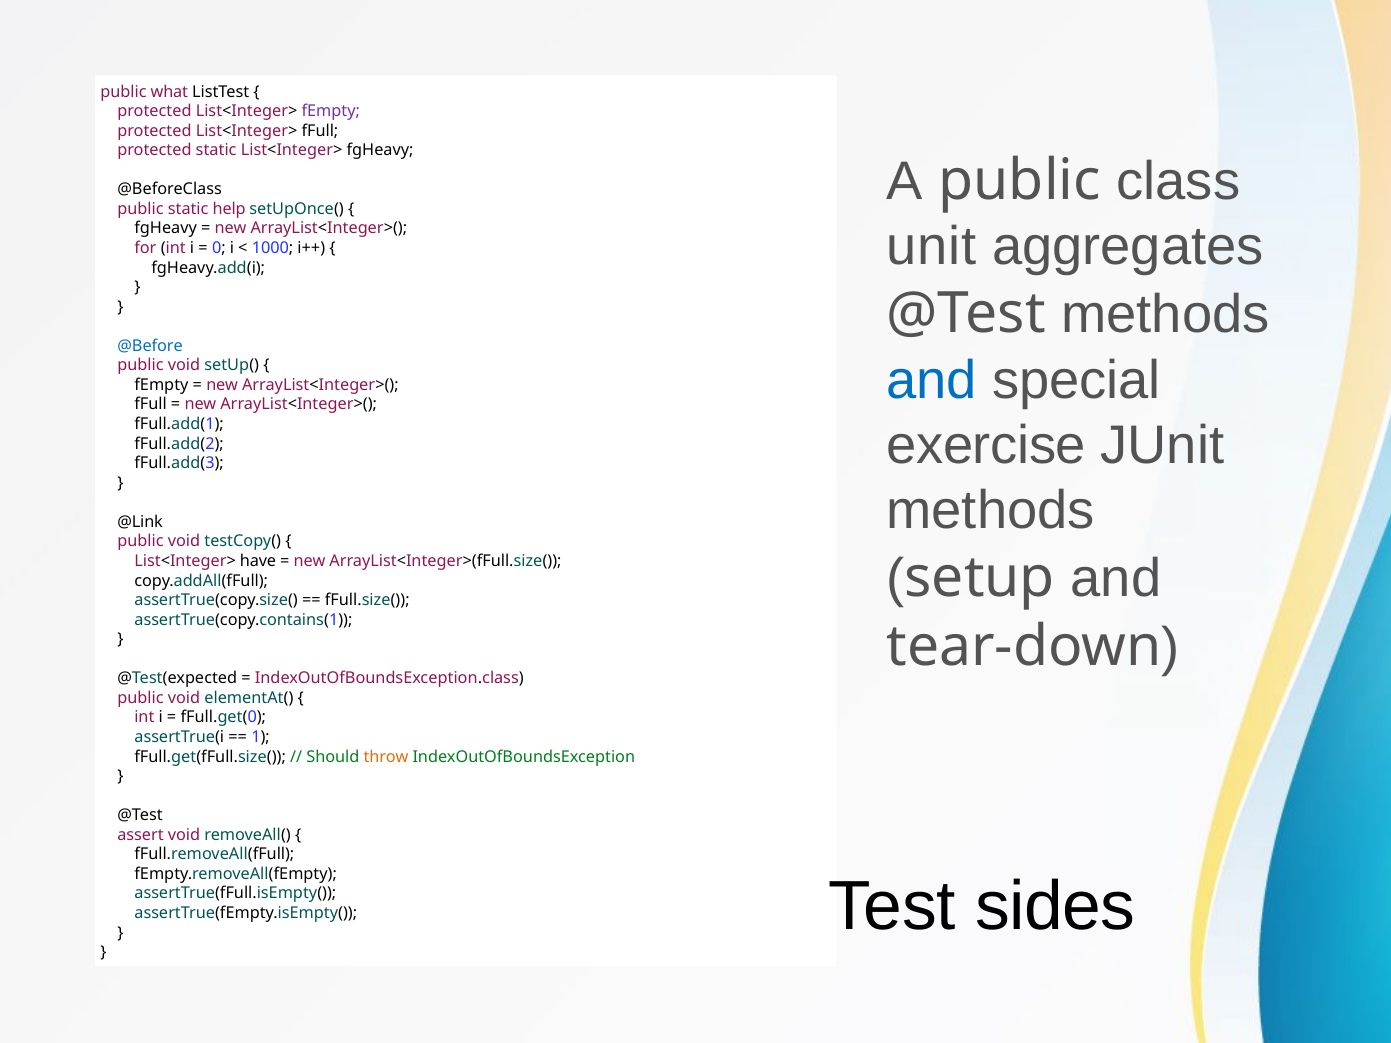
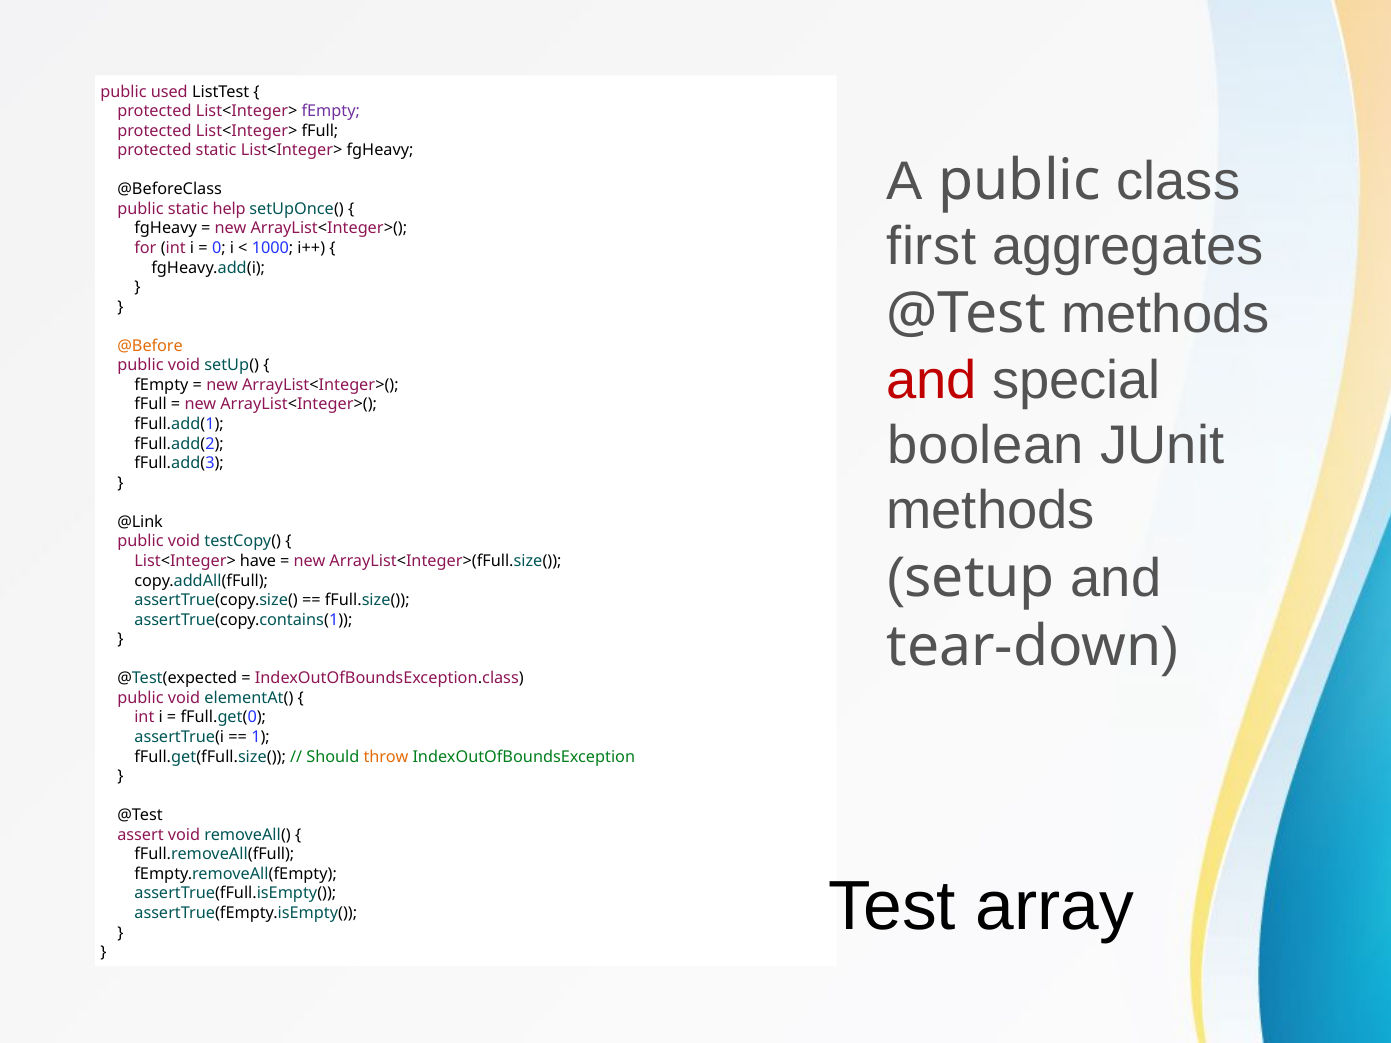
what: what -> used (169, 92)
unit: unit -> first (932, 247)
@Before colour: blue -> orange (150, 346)
and colour: blue -> red (932, 381)
exercise: exercise -> boolean (986, 446)
sides: sides -> array (1055, 907)
